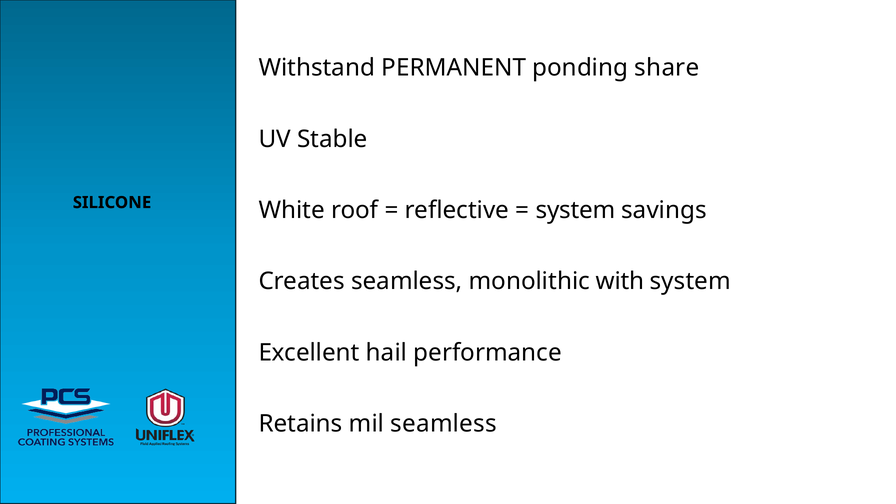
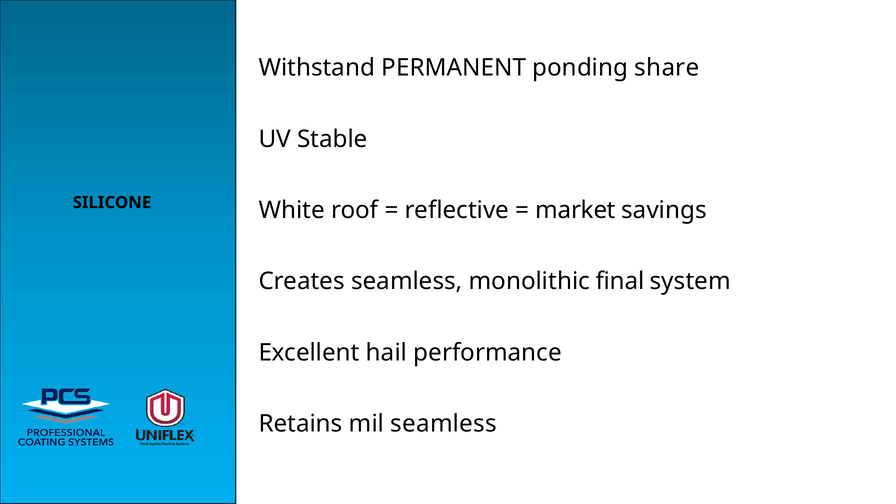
system: system -> market (575, 210)
with: with -> final (620, 281)
